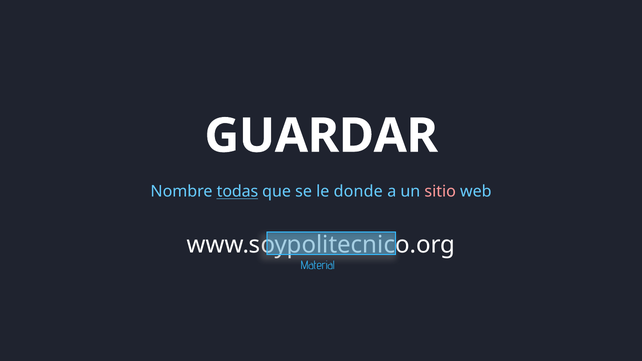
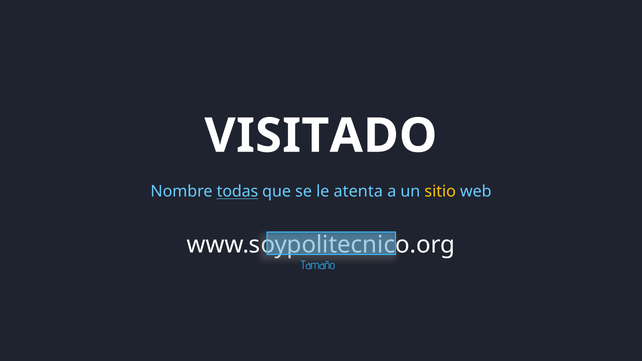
GUARDAR: GUARDAR -> VISITADO (321, 136)
donde: donde -> atenta (358, 192)
sitio colour: pink -> yellow (440, 192)
Material: Material -> Tamaño (318, 265)
